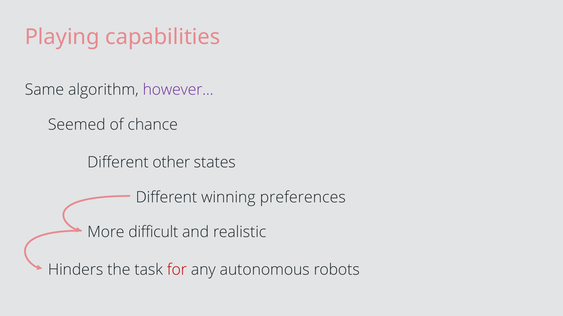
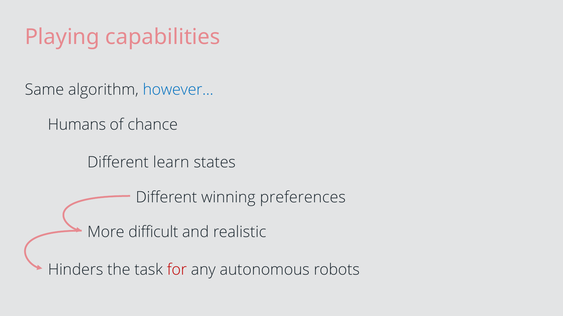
however… colour: purple -> blue (178, 90)
Seemed: Seemed -> Humans (77, 125)
other: other -> learn (171, 163)
